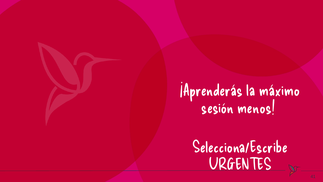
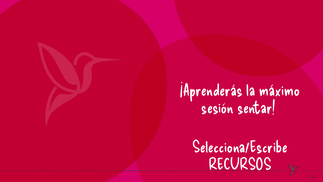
menos: menos -> sentar (256, 108)
URGENTES: URGENTES -> RECURSOS (240, 165)
